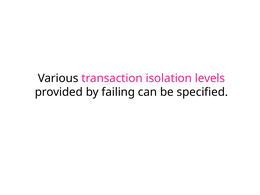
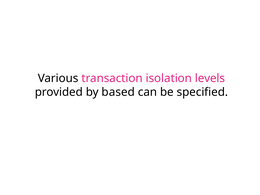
failing: failing -> based (118, 92)
